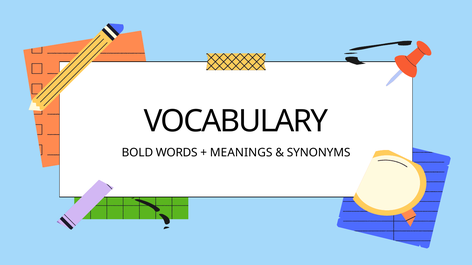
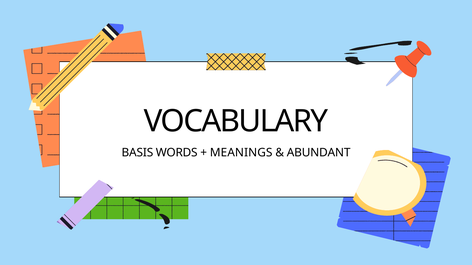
BOLD: BOLD -> BASIS (137, 153)
SYNONYMS: SYNONYMS -> ABUNDANT (319, 153)
